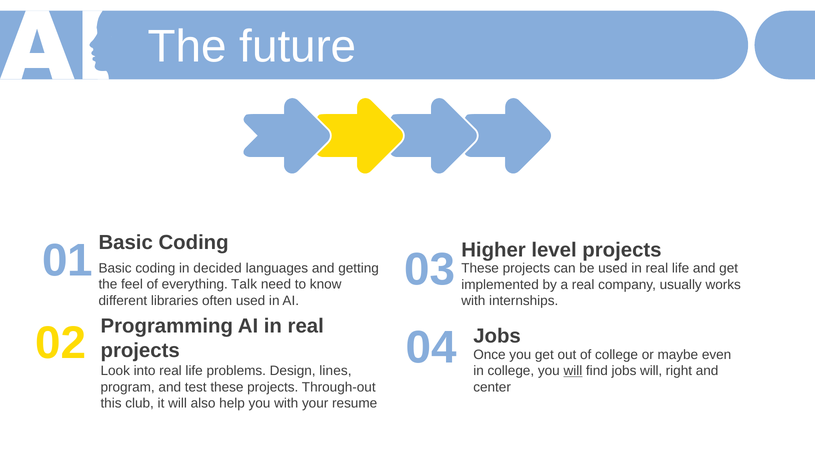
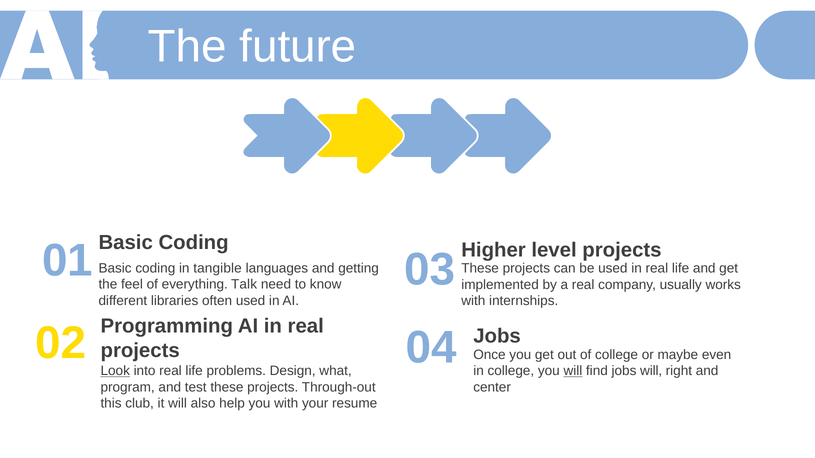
decided: decided -> tangible (218, 268)
Look underline: none -> present (115, 371)
lines: lines -> what (336, 371)
